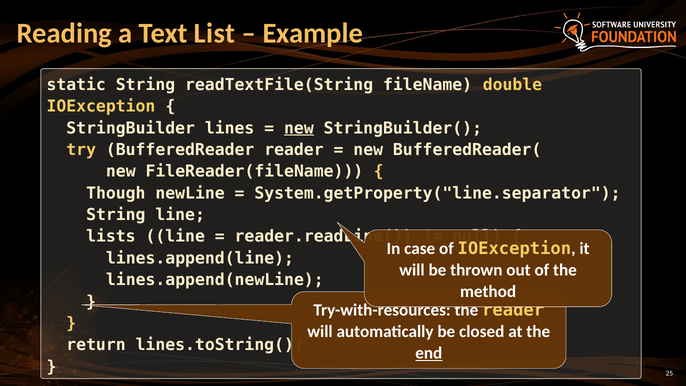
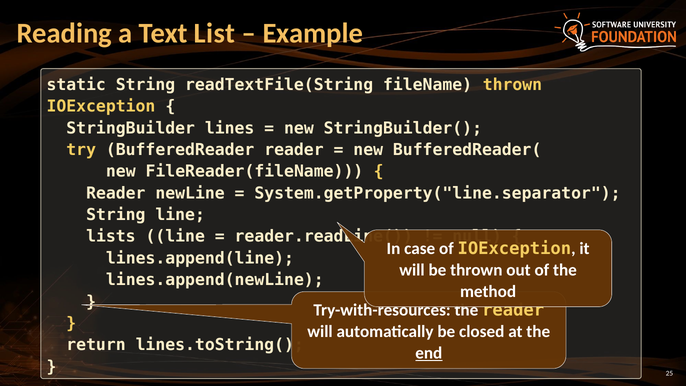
fileName double: double -> thrown (512, 85)
new underline: present -> none (299, 128)
Though: Though -> Reader (116, 193)
